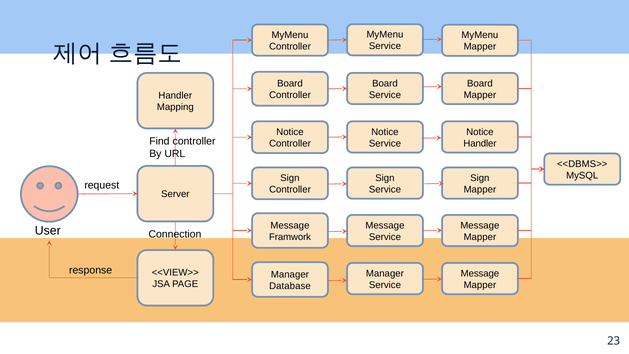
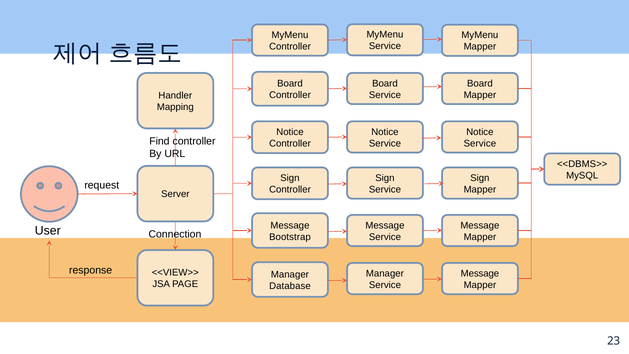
Handler: Handler -> Service (480, 143)
Framwork: Framwork -> Bootstrap (290, 237)
